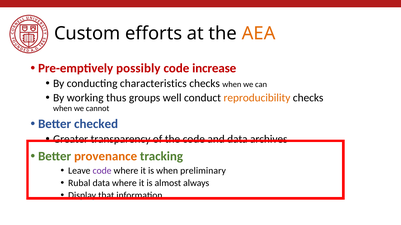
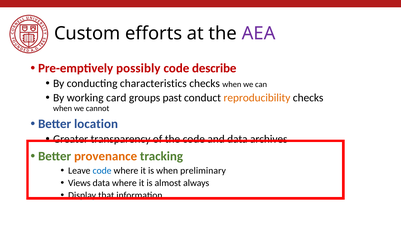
AEA colour: orange -> purple (259, 34)
increase: increase -> describe (214, 68)
thus: thus -> card (116, 98)
well: well -> past (172, 98)
checked: checked -> location (96, 124)
code colour: purple -> blue (102, 171)
Rubal: Rubal -> Views (79, 183)
